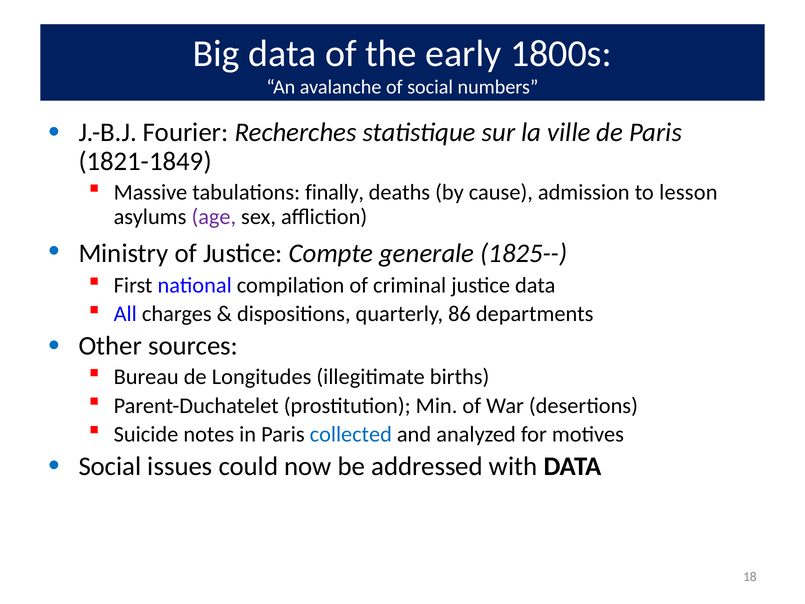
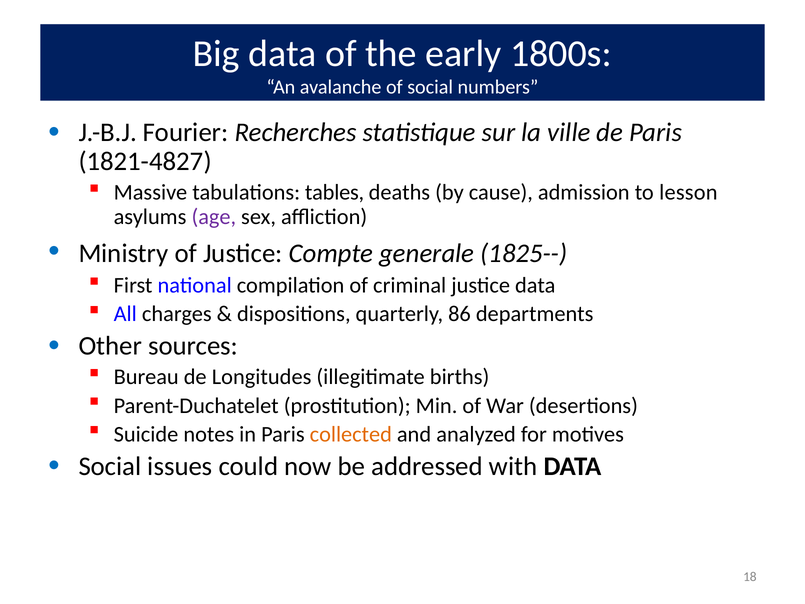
1821-1849: 1821-1849 -> 1821-4827 (145, 161)
finally: finally -> tables (335, 192)
collected colour: blue -> orange (351, 434)
